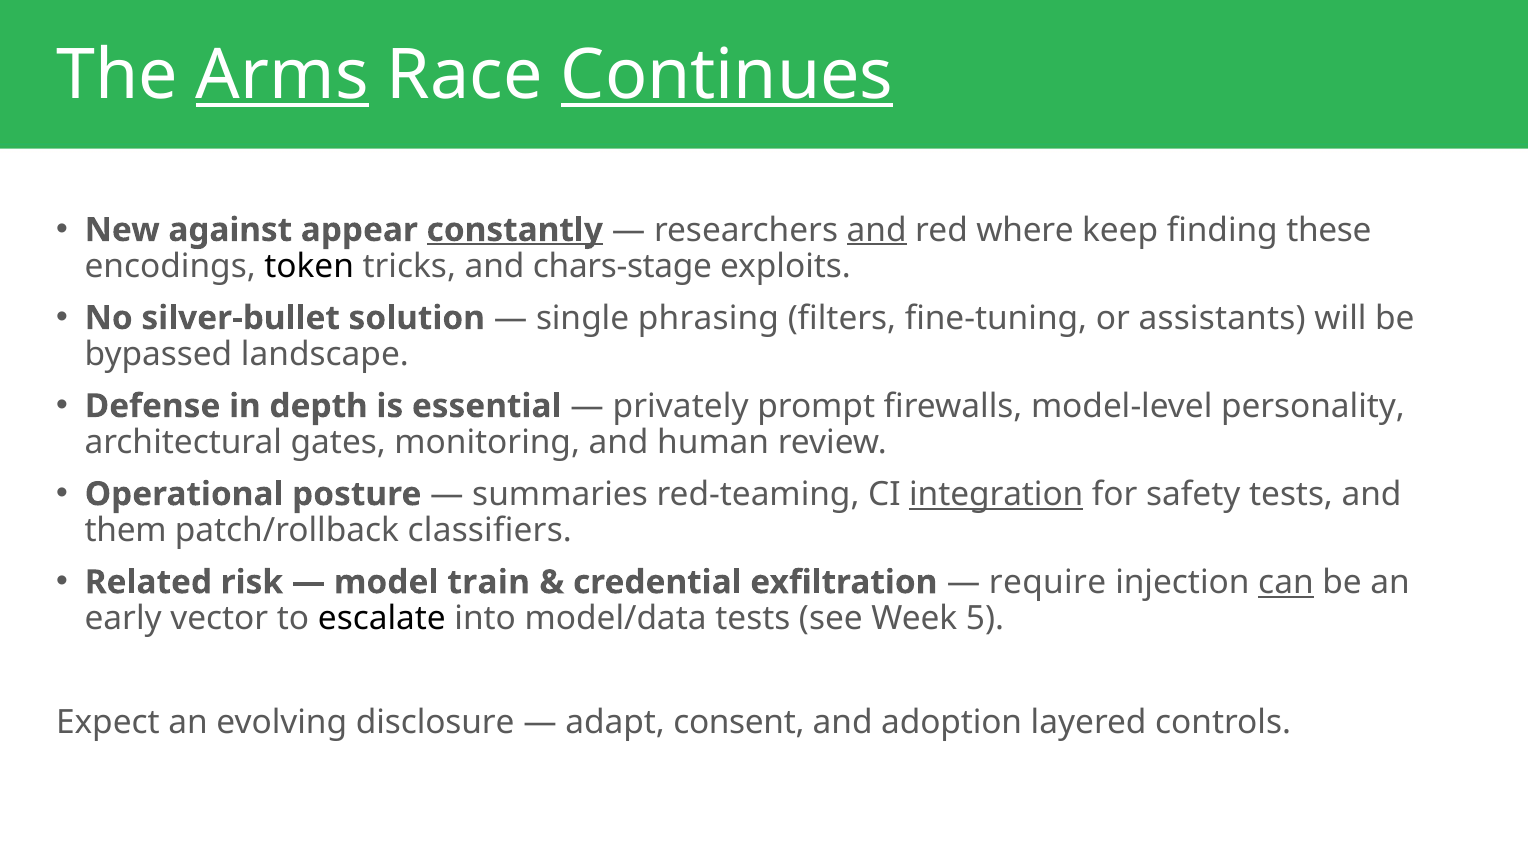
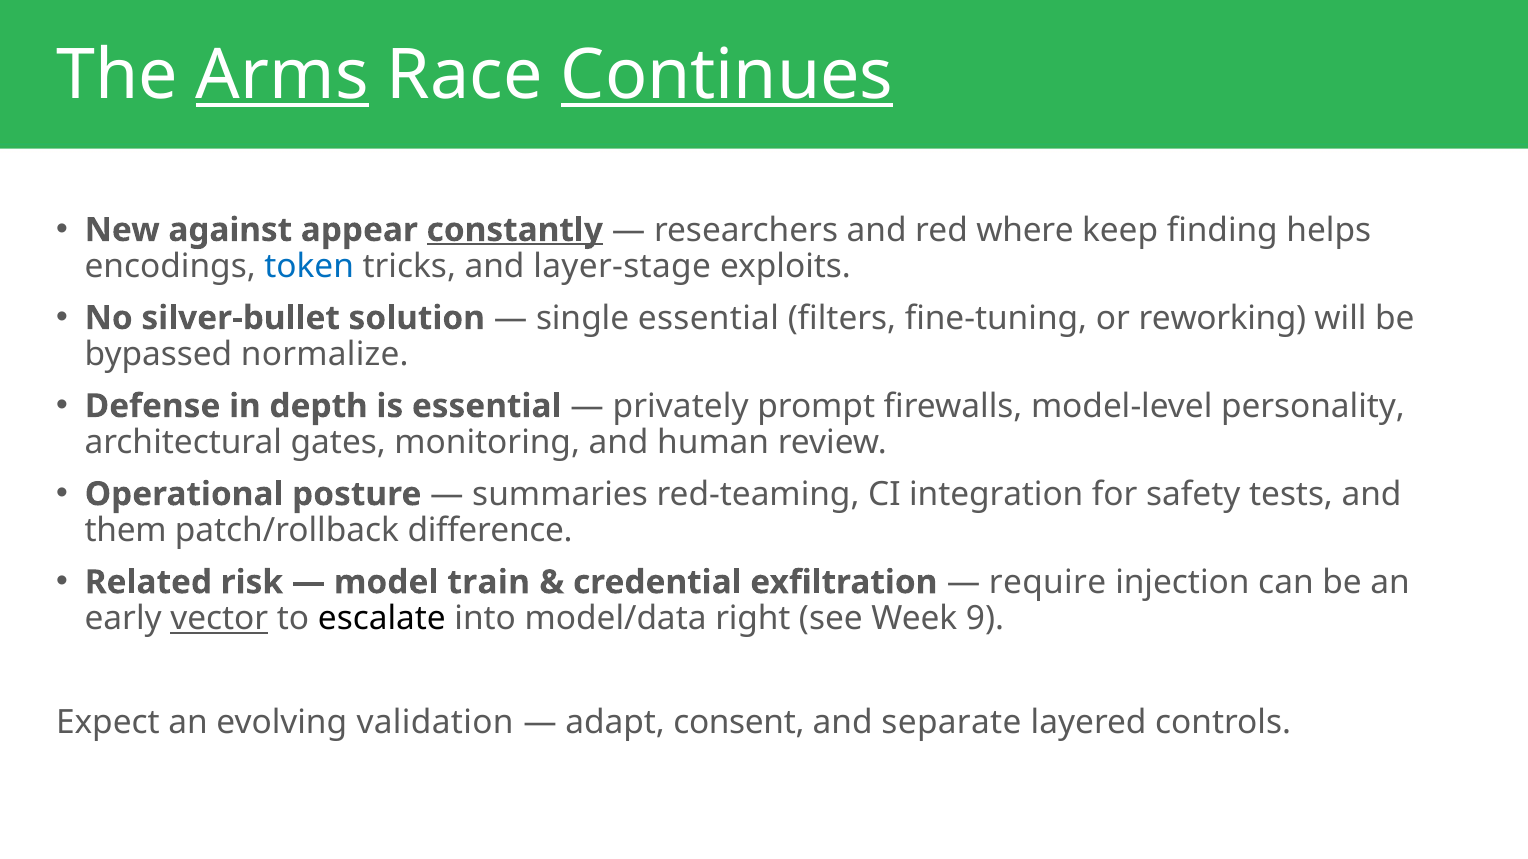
and underline: present -> none (877, 230)
these: these -> helps (1329, 230)
token colour: black -> blue (309, 266)
chars-stage: chars-stage -> layer-stage (622, 266)
single phrasing: phrasing -> essential (708, 318)
assistants: assistants -> reworking (1222, 318)
landscape: landscape -> normalize (325, 354)
integration underline: present -> none (996, 494)
classifiers: classifiers -> difference (490, 531)
can underline: present -> none (1286, 583)
vector underline: none -> present (219, 619)
model/data tests: tests -> right (753, 619)
5: 5 -> 9 (985, 619)
disclosure: disclosure -> validation (435, 723)
adoption: adoption -> separate (951, 723)
